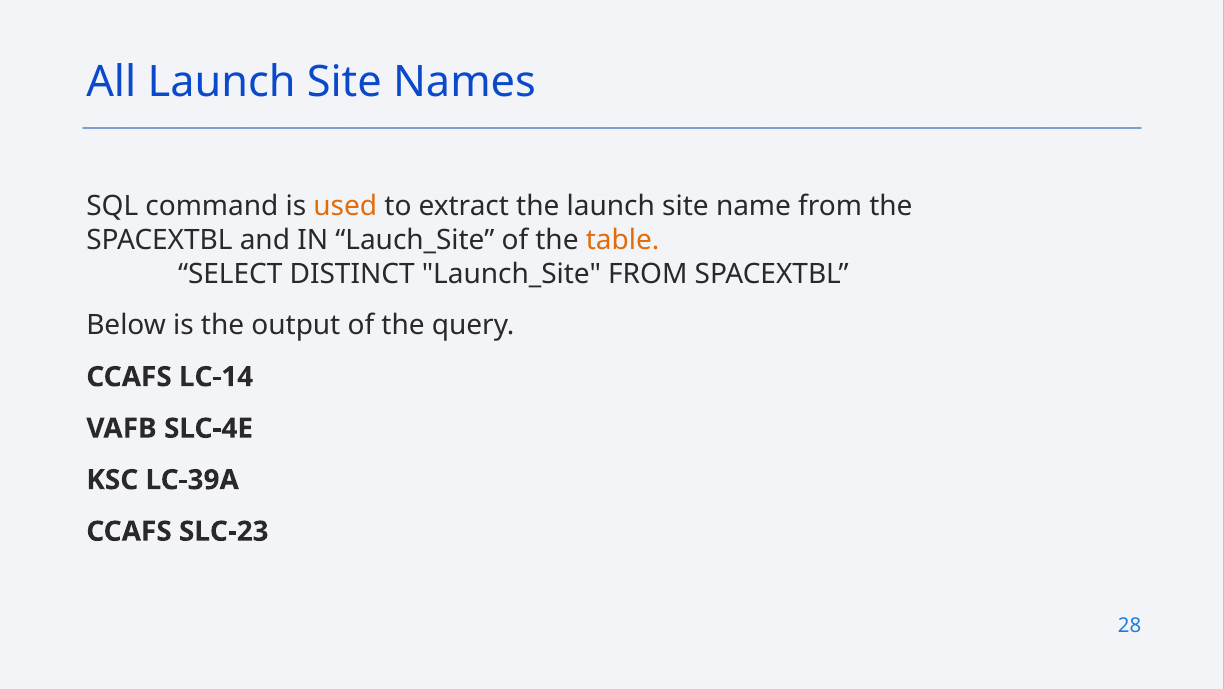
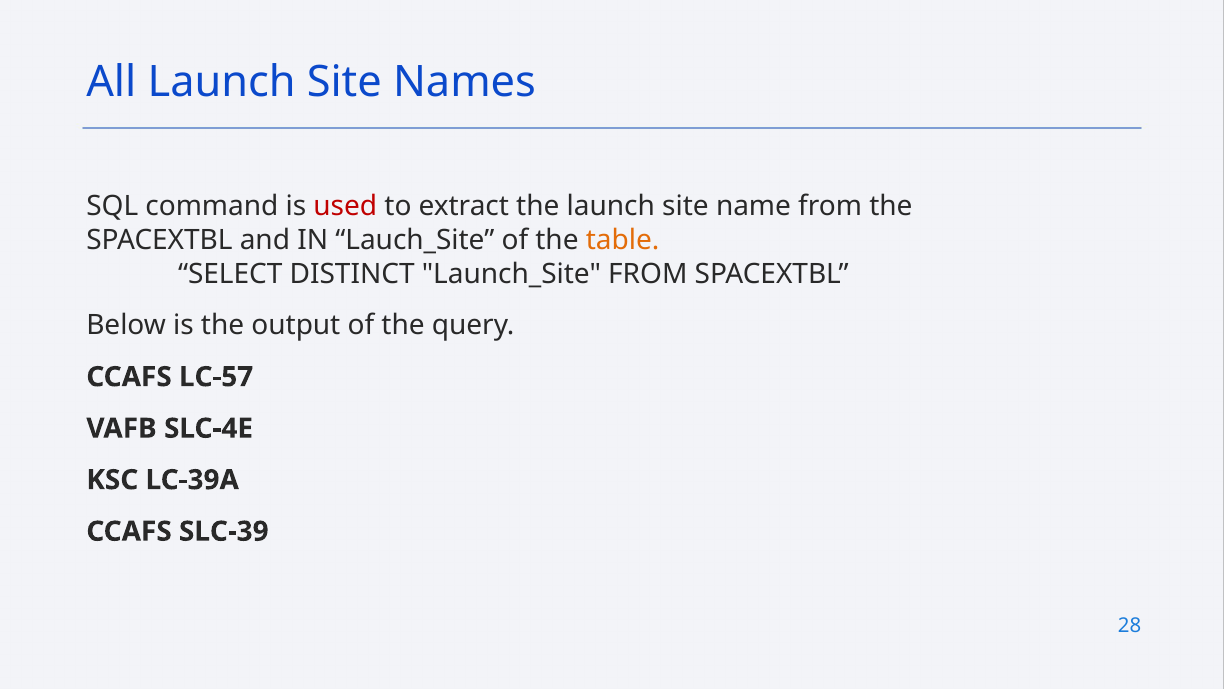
used colour: orange -> red (345, 207)
LC-14: LC-14 -> LC-57 (216, 377)
SLC-23: SLC-23 -> SLC-39 (224, 531)
